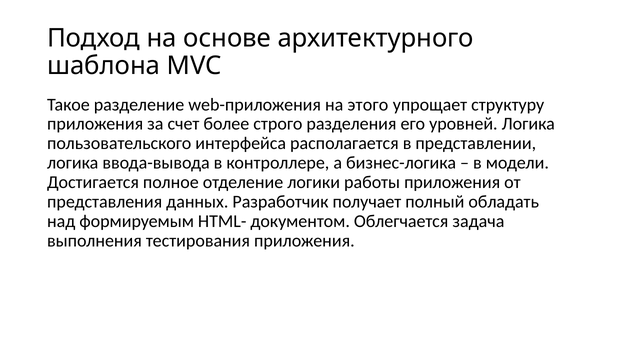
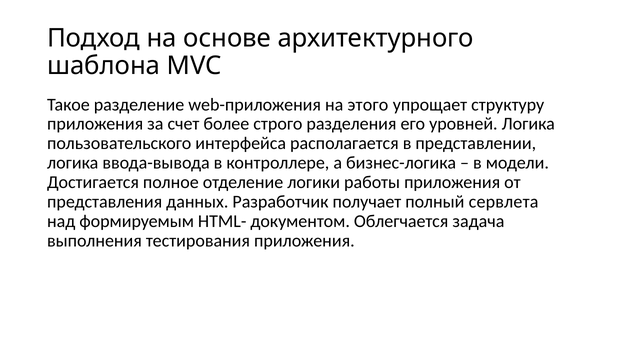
обладать: обладать -> сервлета (504, 202)
